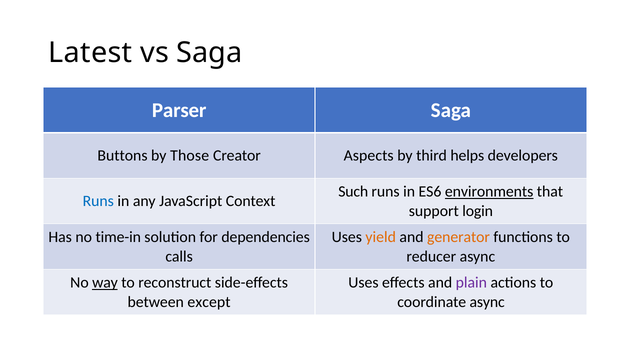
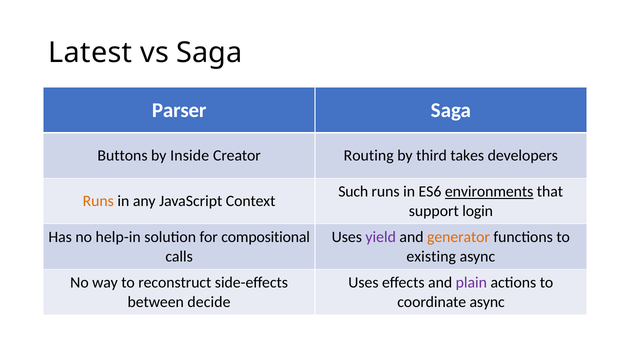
Those: Those -> Inside (190, 156)
Aspects: Aspects -> Routing (369, 156)
helps: helps -> takes (467, 156)
Runs colour: blue -> orange (98, 201)
time-in: time-in -> help-in (118, 237)
dependencies: dependencies -> compositional (266, 237)
yield colour: orange -> purple (381, 237)
reducer: reducer -> existing (431, 257)
way underline: present -> none (105, 283)
except: except -> decide (209, 302)
